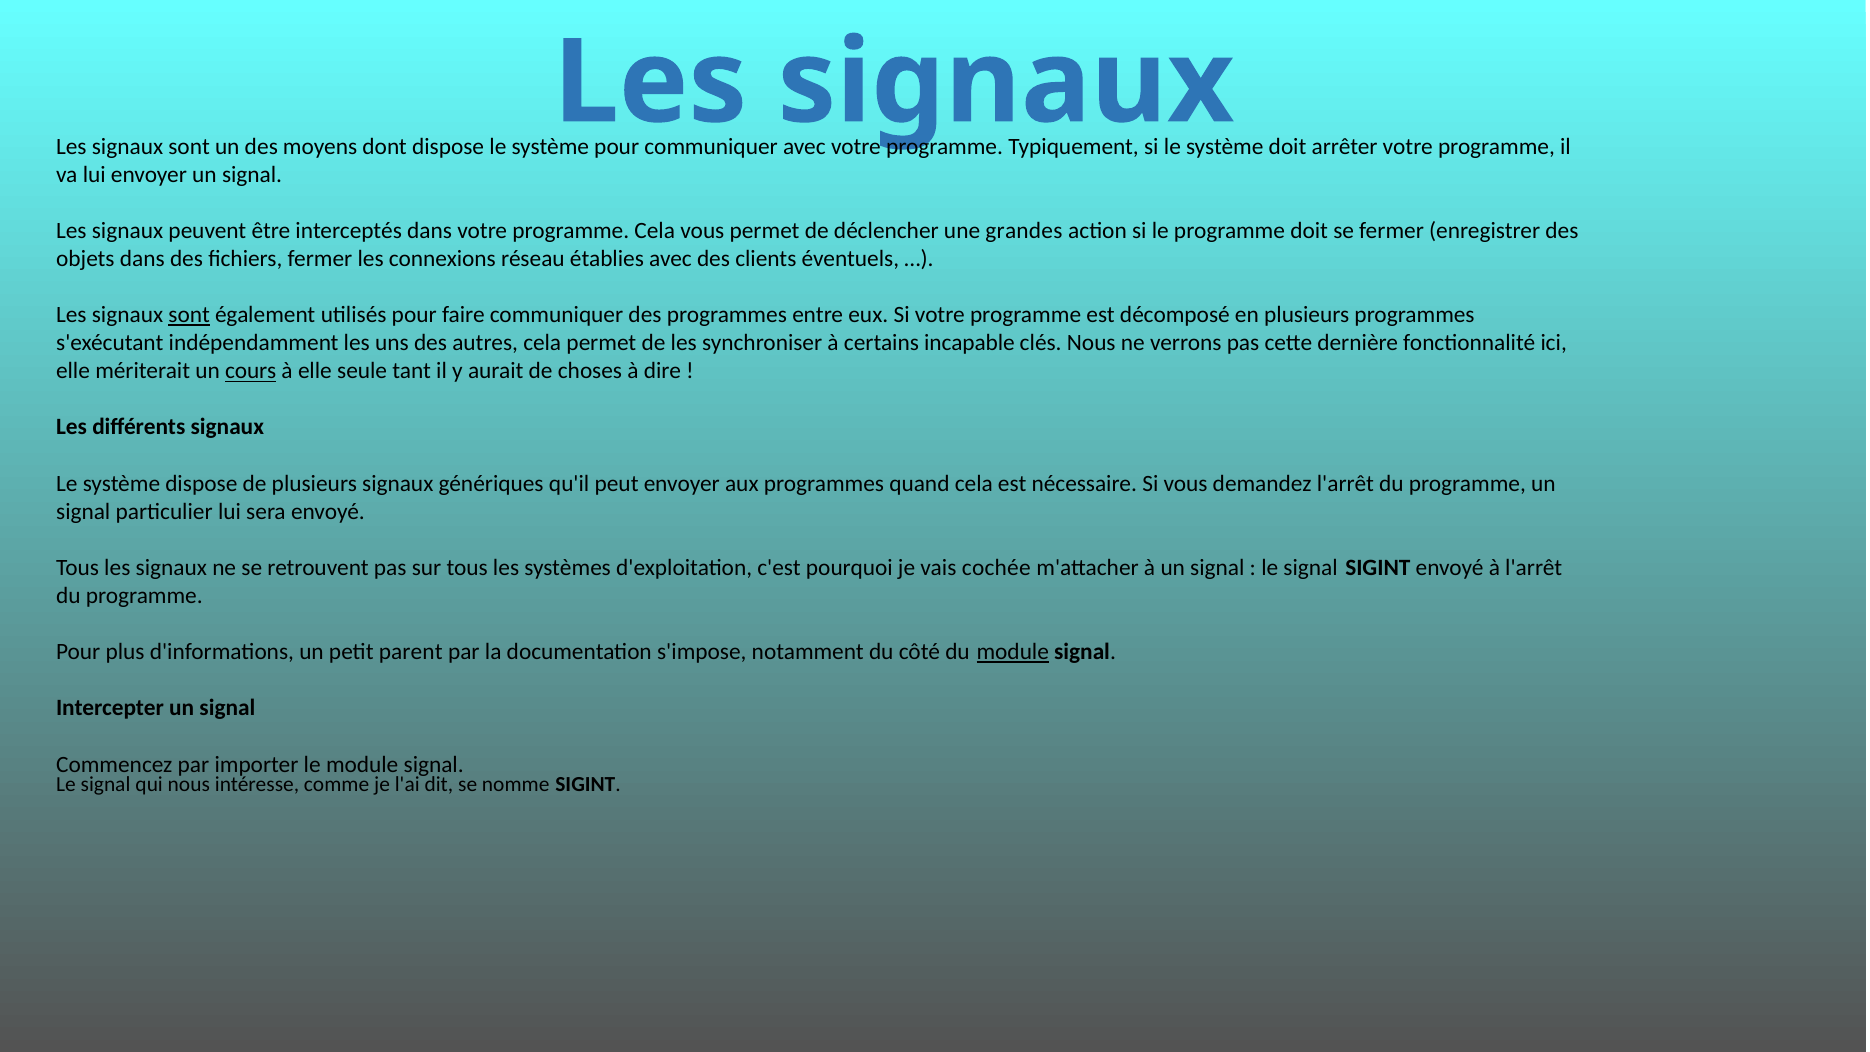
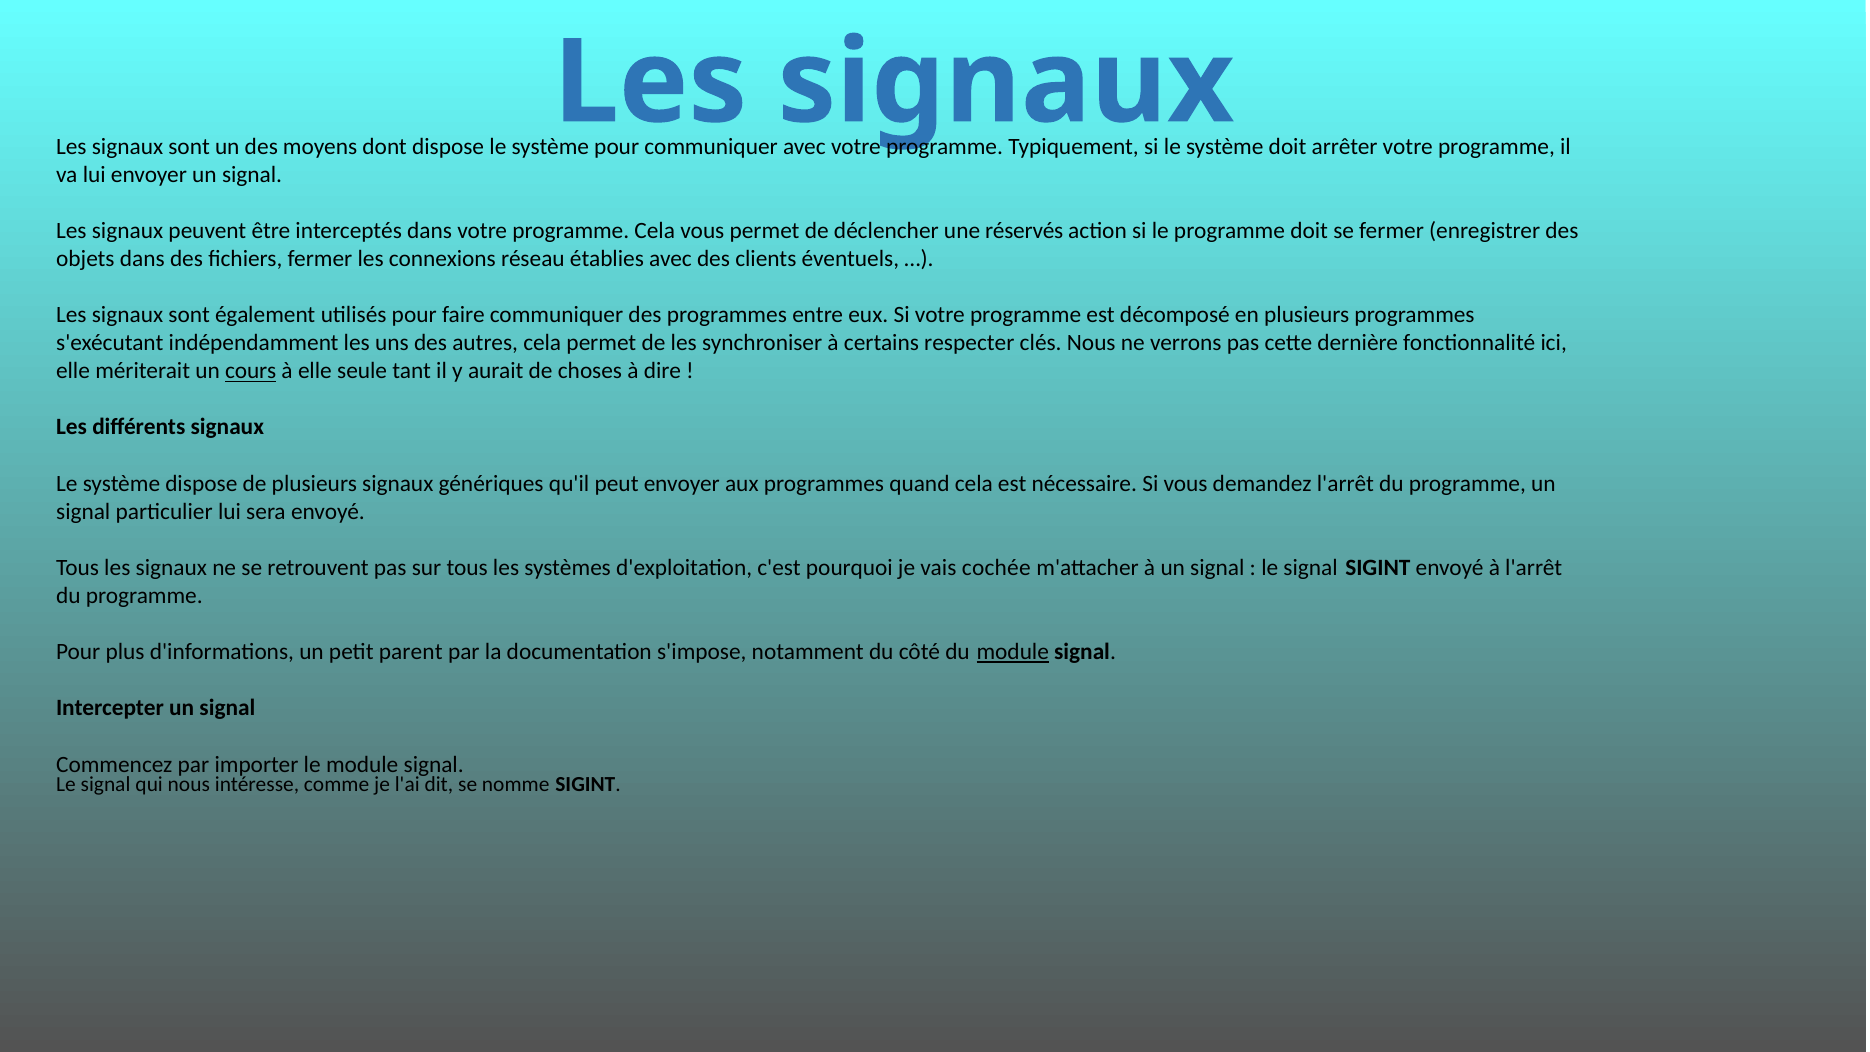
grandes: grandes -> réservés (1024, 231)
sont underline: present -> none (189, 315)
incapable: incapable -> respecter (969, 343)
